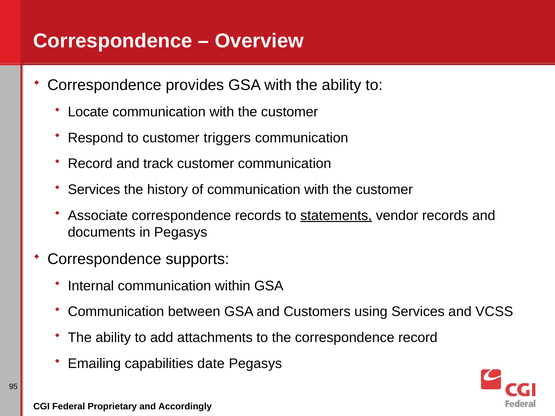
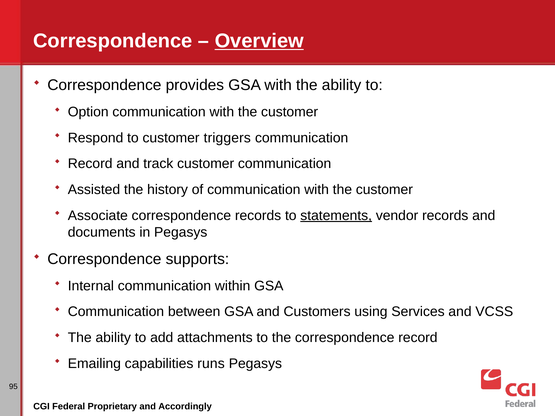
Overview underline: none -> present (259, 41)
Locate: Locate -> Option (88, 112)
Services: Services -> Assisted (94, 190)
date: date -> runs (211, 364)
